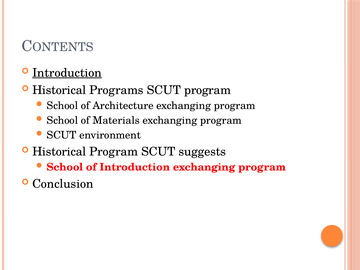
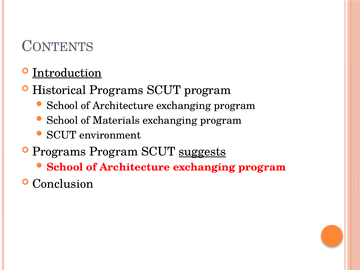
Historical: Historical -> Programs (59, 152)
suggests underline: none -> present (202, 152)
Introduction: Introduction -> Architecture (135, 167)
